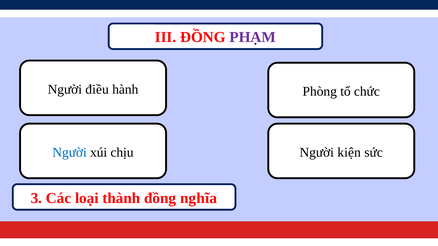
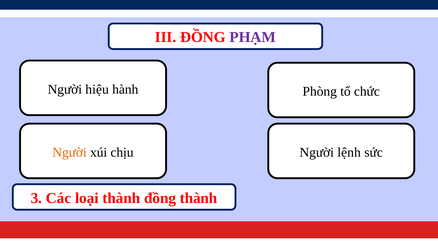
điều: điều -> hiệu (97, 89)
Người colour: blue -> orange (70, 153)
kiện: kiện -> lệnh (349, 153)
đồng nghĩa: nghĩa -> thành (199, 198)
